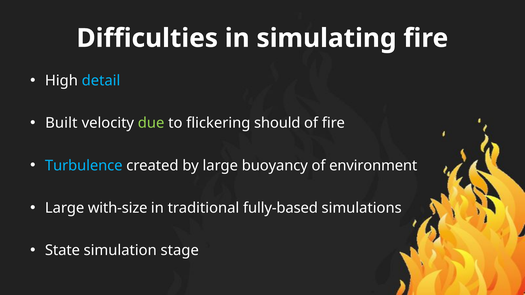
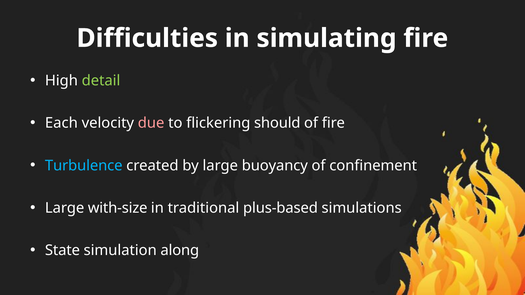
detail colour: light blue -> light green (101, 81)
Built: Built -> Each (61, 123)
due colour: light green -> pink (151, 123)
environment: environment -> confinement (373, 166)
fully-based: fully-based -> plus-based (280, 208)
stage: stage -> along (180, 251)
